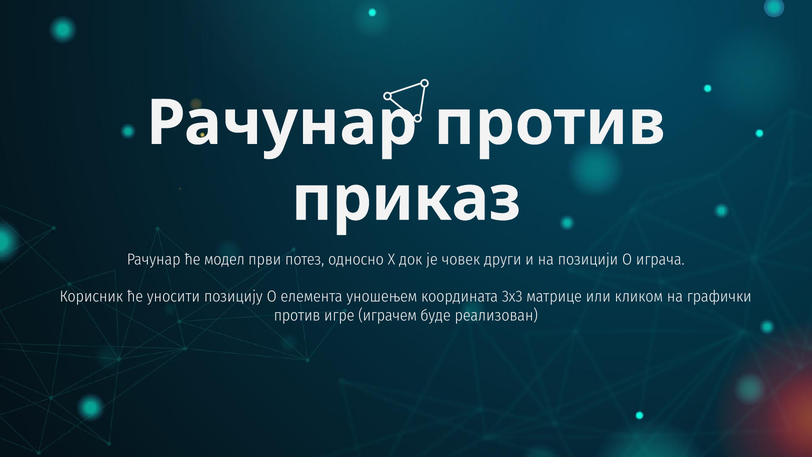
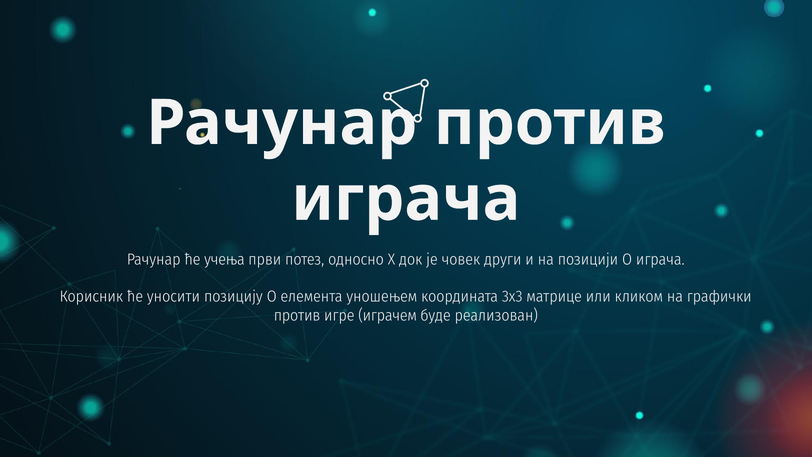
приказ: приказ -> играча (406, 199)
модел: модел -> учења (224, 259)
